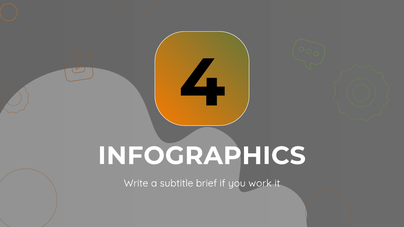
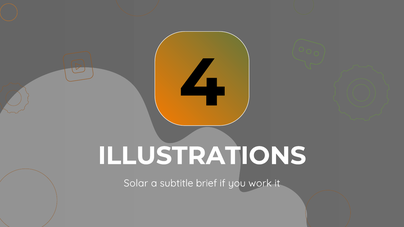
INFOGRAPHICS: INFOGRAPHICS -> ILLUSTRATIONS (202, 156)
Write: Write -> Solar (136, 183)
